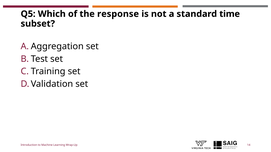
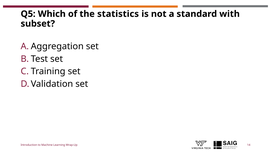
response: response -> statistics (118, 14)
time: time -> with (230, 14)
